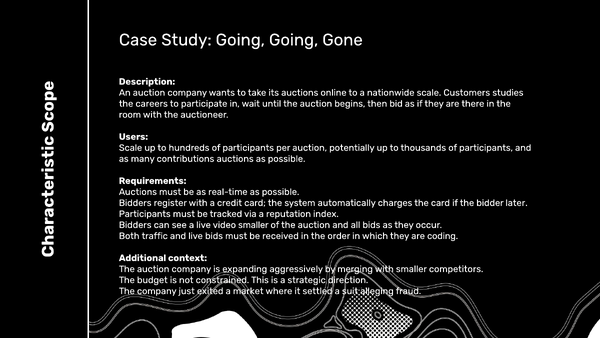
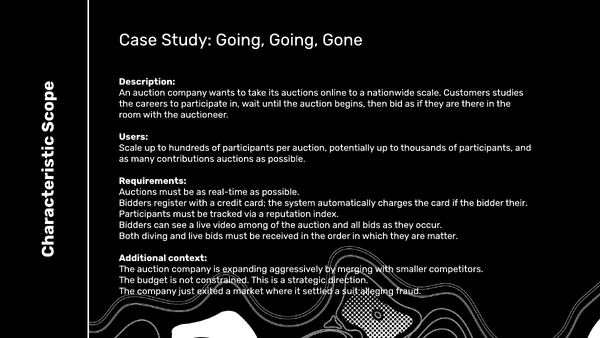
later: later -> their (517, 203)
video smaller: smaller -> among (253, 225)
traffic: traffic -> diving (155, 236)
coding: coding -> matter (443, 236)
